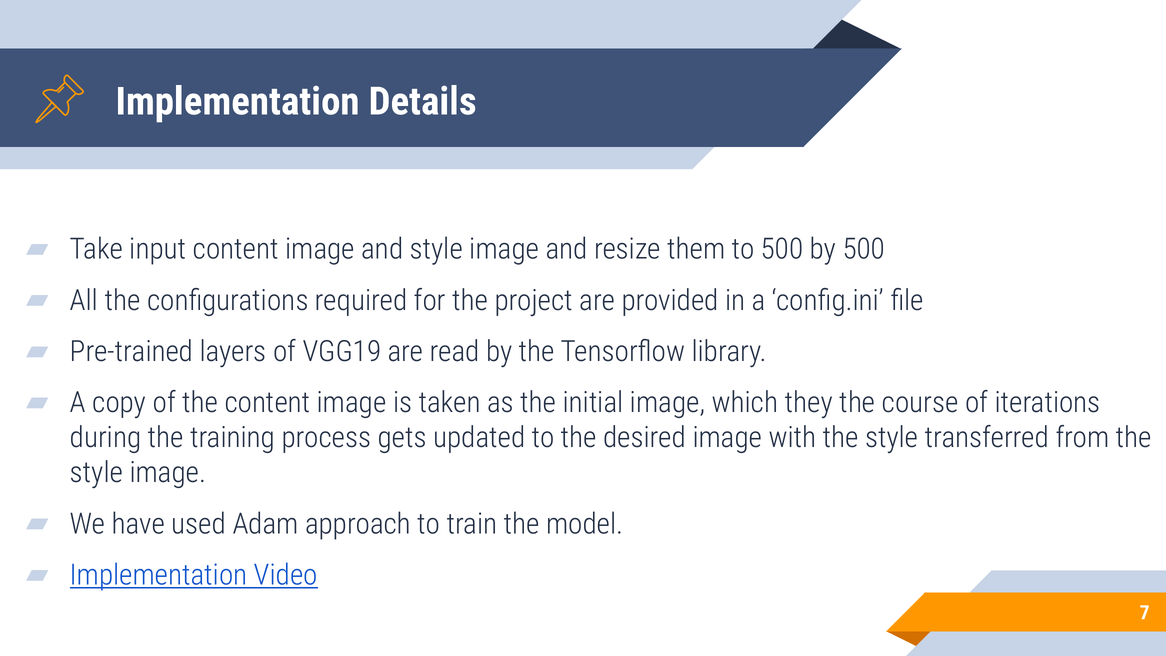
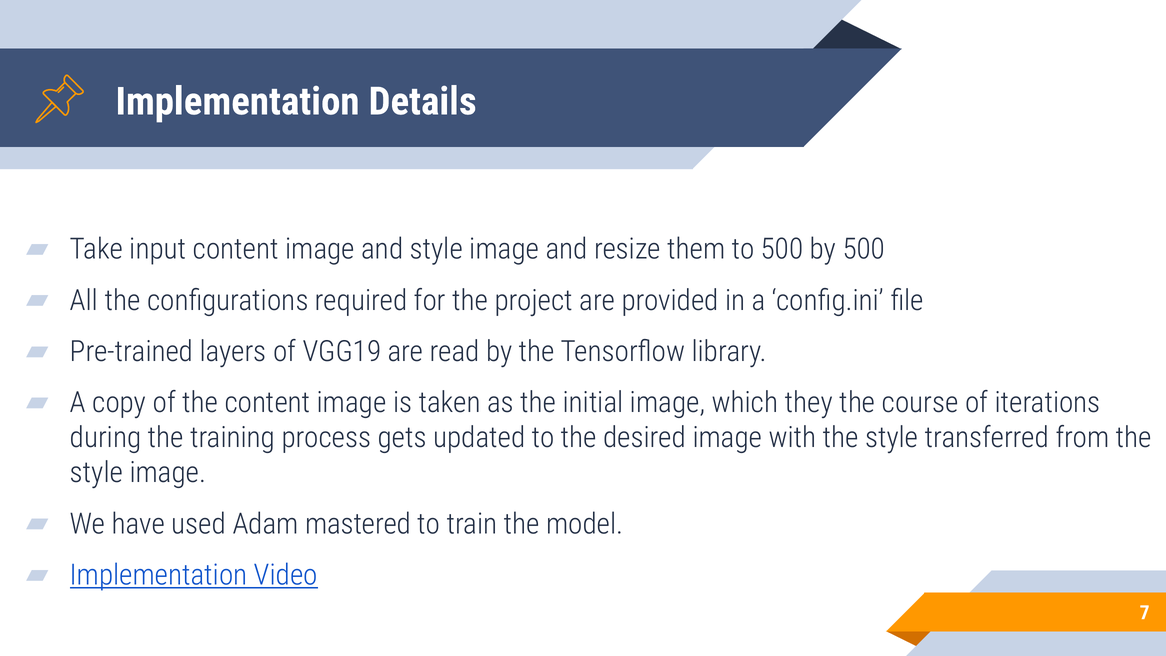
approach: approach -> mastered (358, 524)
